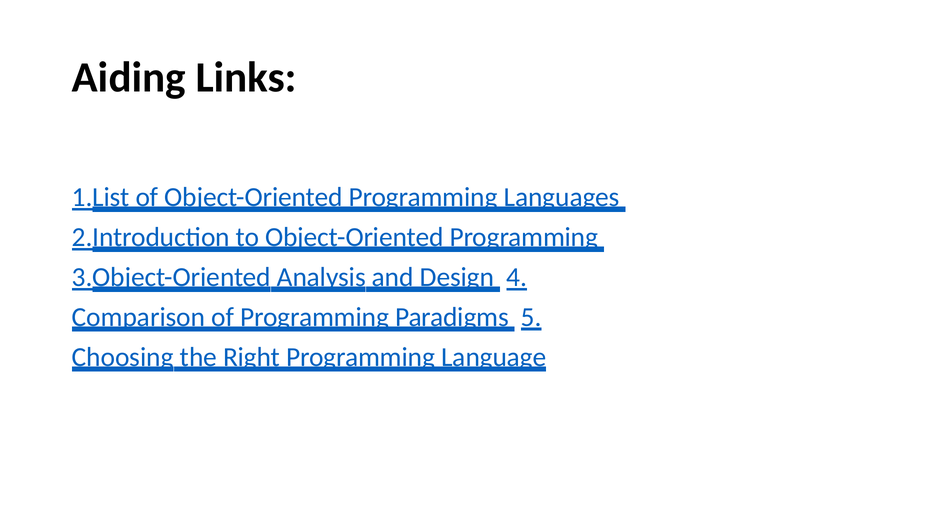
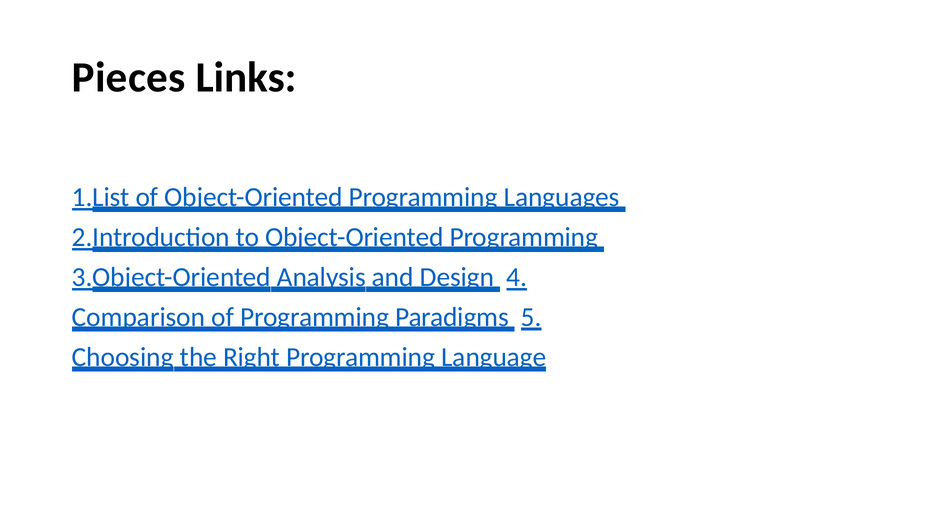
Aiding: Aiding -> Pieces (129, 78)
